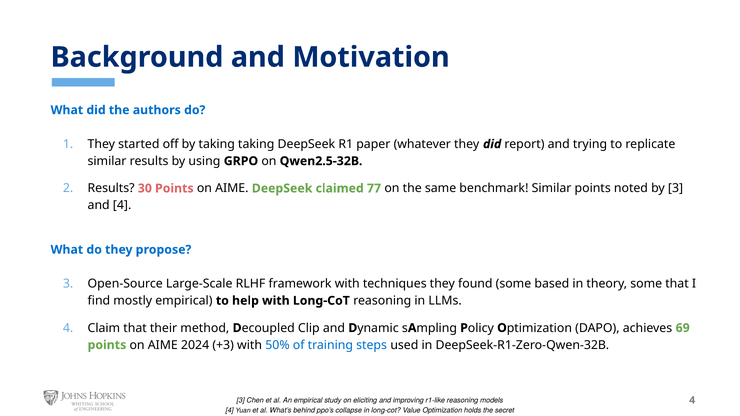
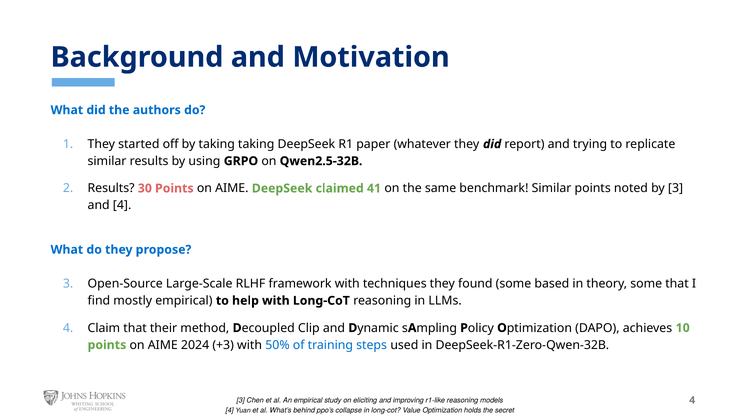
77: 77 -> 41 (374, 188)
69: 69 -> 10 (683, 328)
